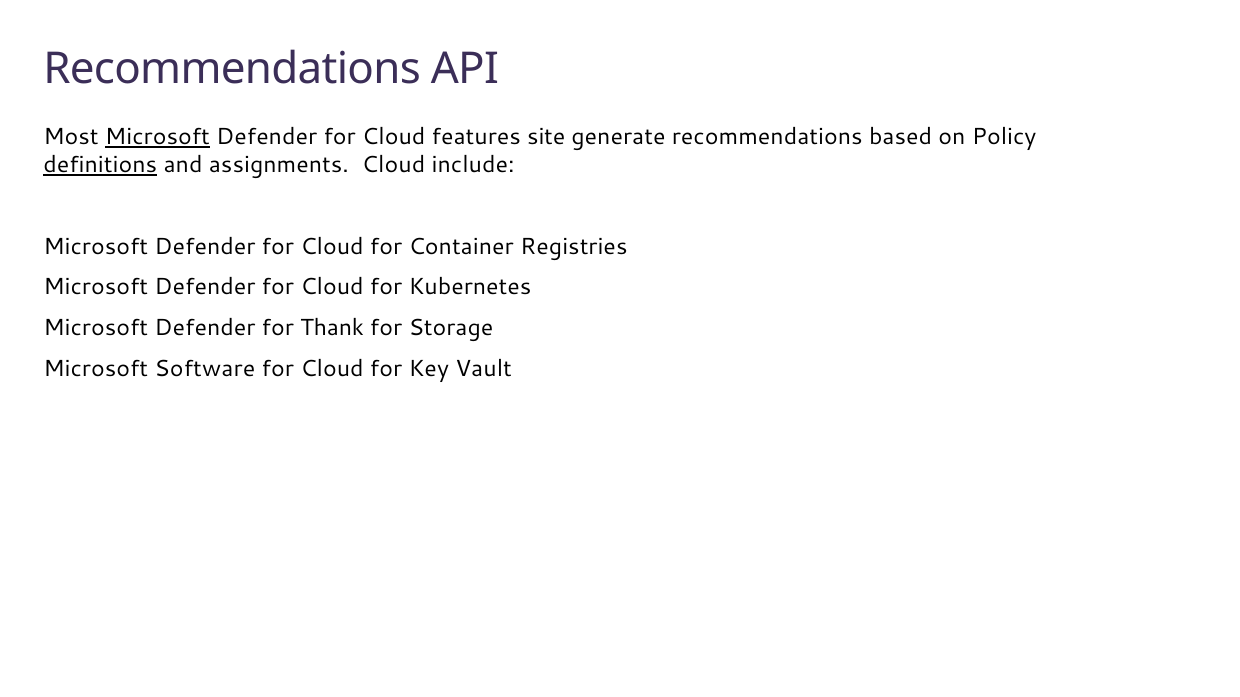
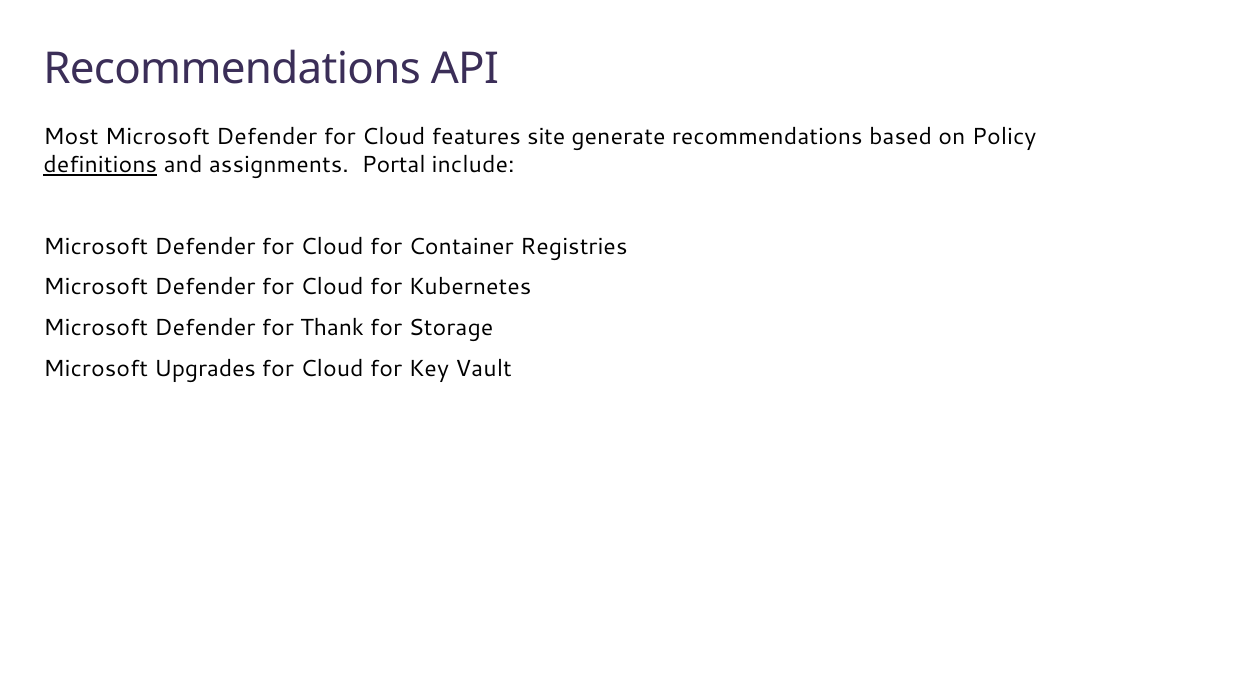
Microsoft underline: present -> none (157, 137)
assignments Cloud: Cloud -> Portal (394, 165)
Software: Software -> Upgrades (205, 369)
